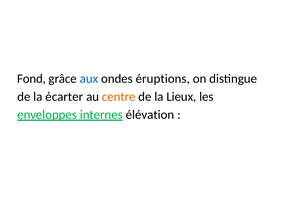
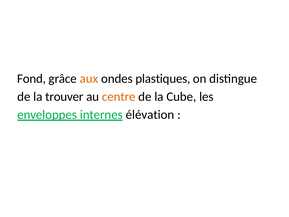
aux colour: blue -> orange (89, 79)
éruptions: éruptions -> plastiques (163, 79)
écarter: écarter -> trouver (64, 97)
Lieux: Lieux -> Cube (181, 97)
